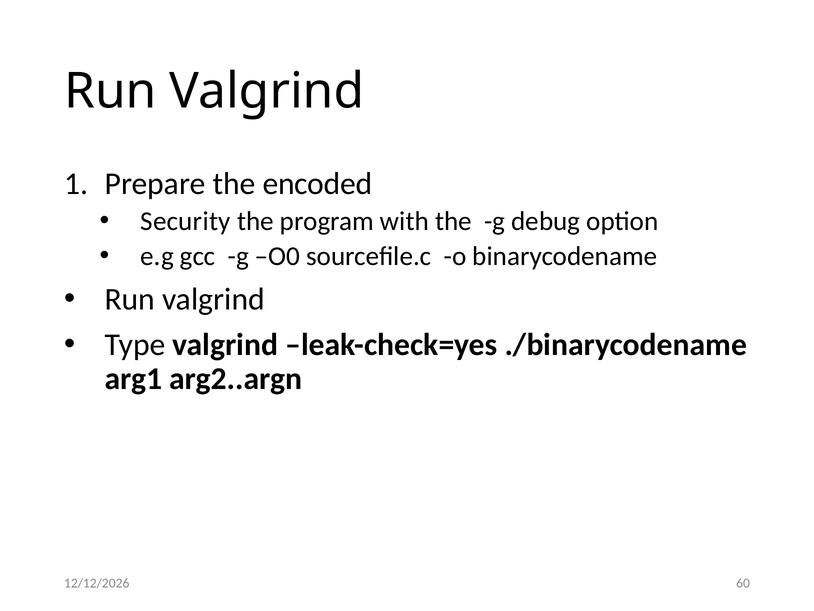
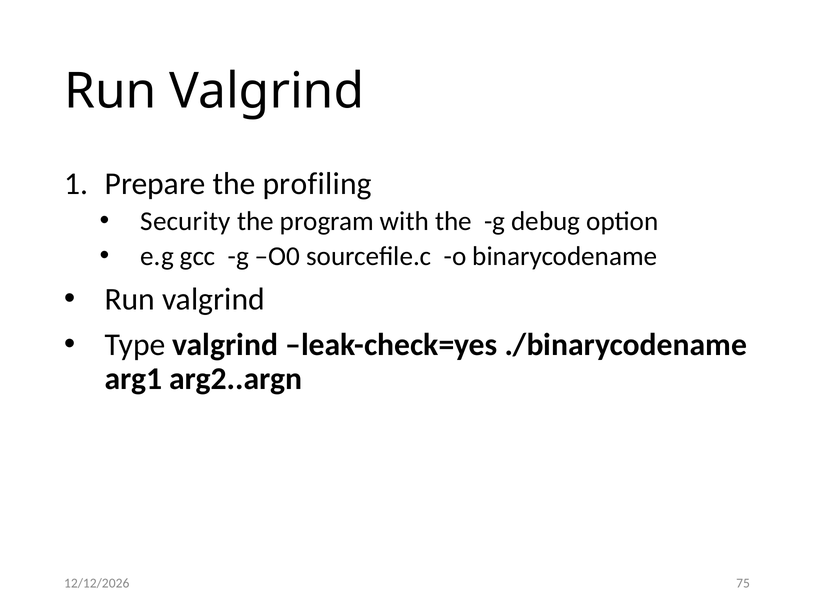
encoded: encoded -> profiling (317, 184)
60: 60 -> 75 (743, 583)
